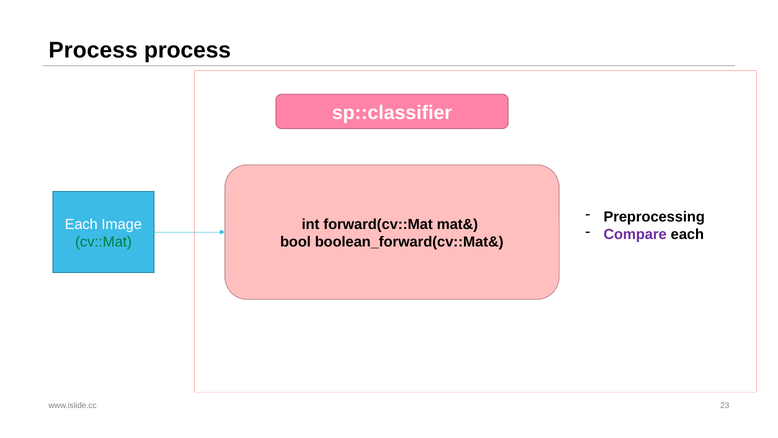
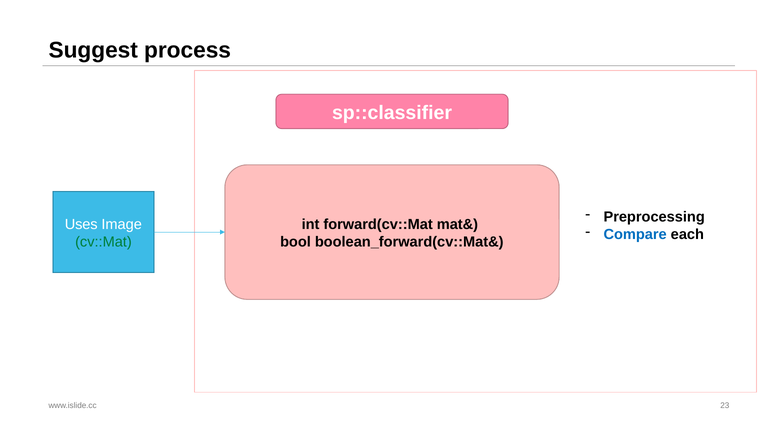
Process: Process -> Suggest (93, 50)
Each: Each -> Uses (81, 224)
Compare colour: purple -> blue (635, 234)
